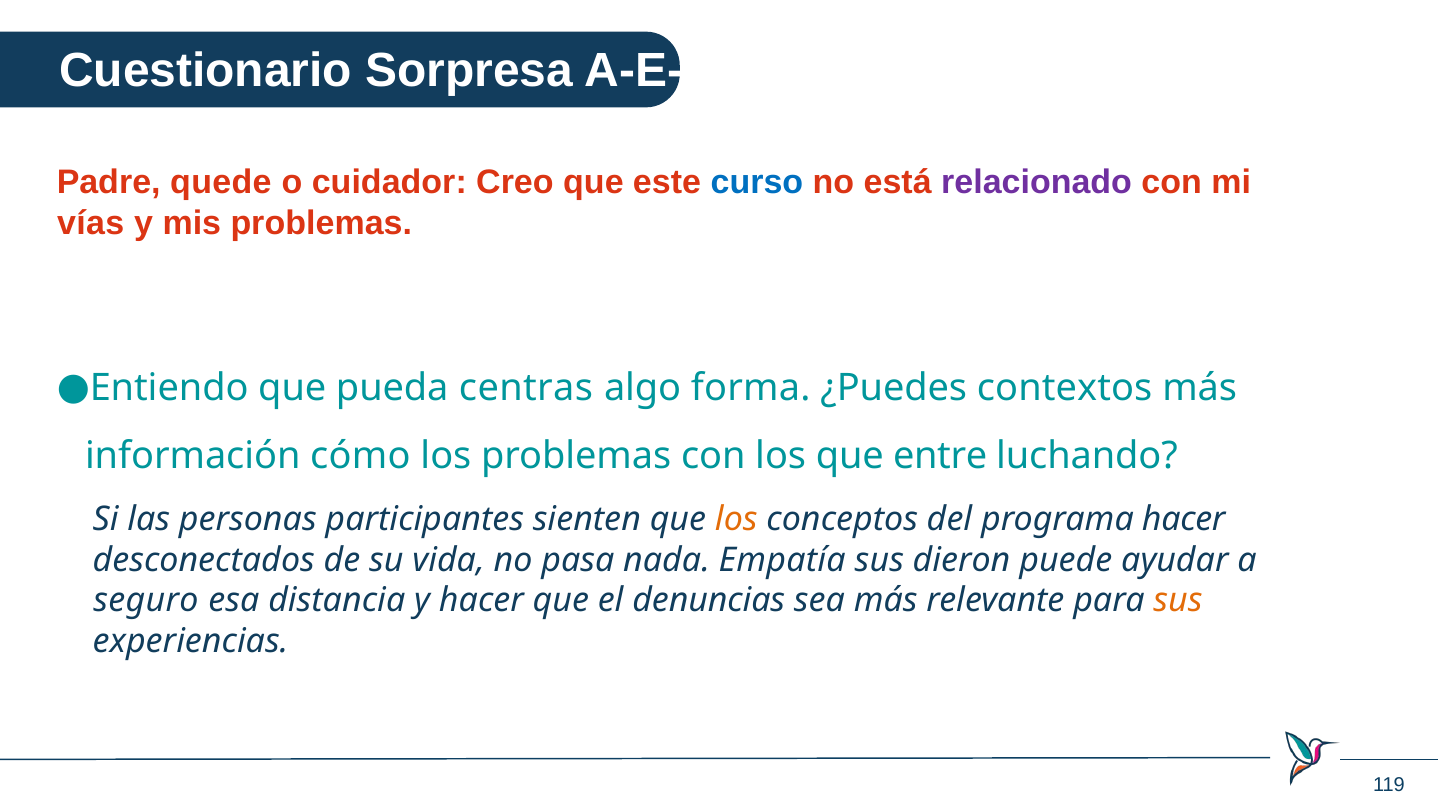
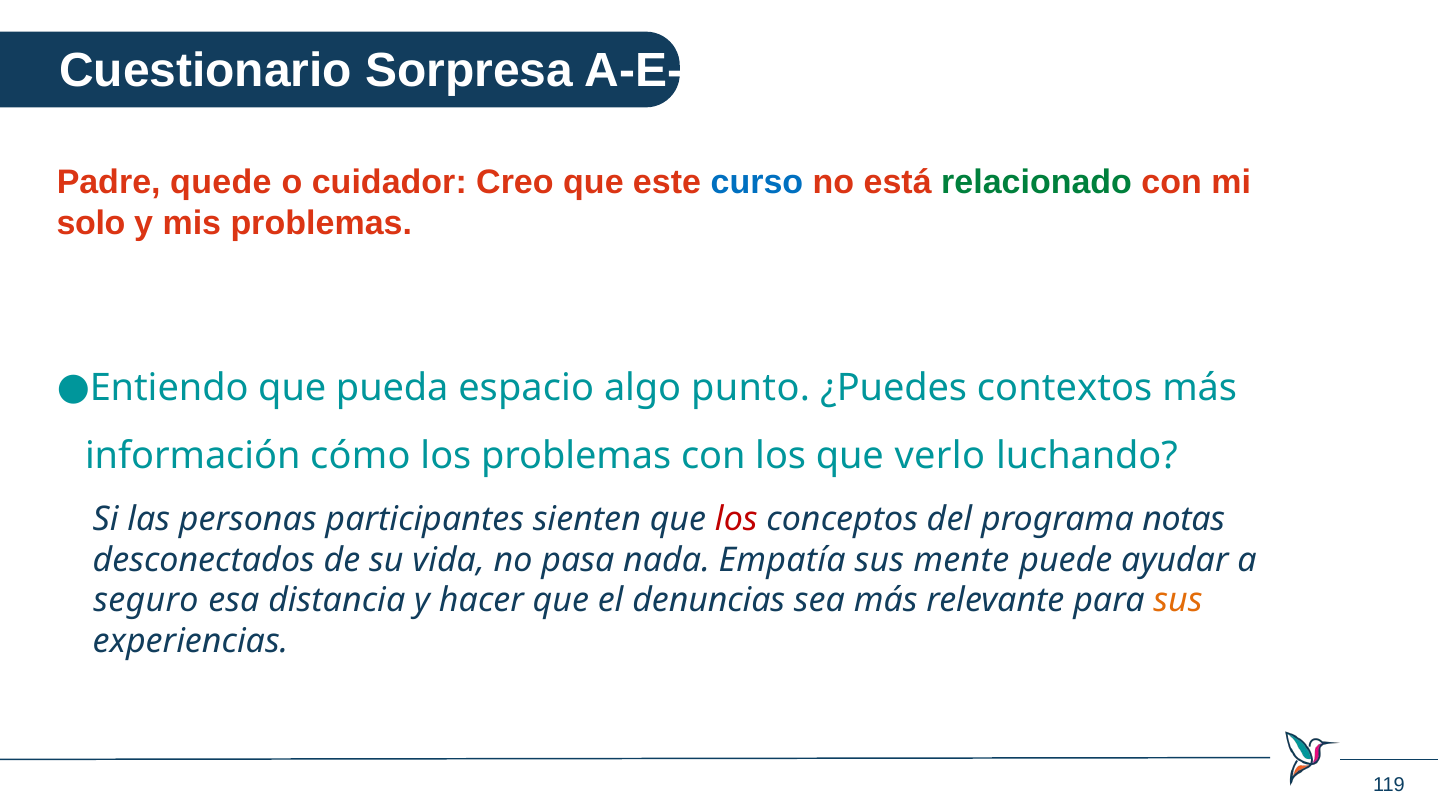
relacionado colour: purple -> green (1037, 183)
vías: vías -> solo (91, 224)
centras: centras -> espacio (526, 388)
forma: forma -> punto (751, 388)
entre: entre -> verlo (940, 456)
los colour: orange -> red (736, 519)
programa hacer: hacer -> notas (1184, 519)
dieron: dieron -> mente (961, 560)
